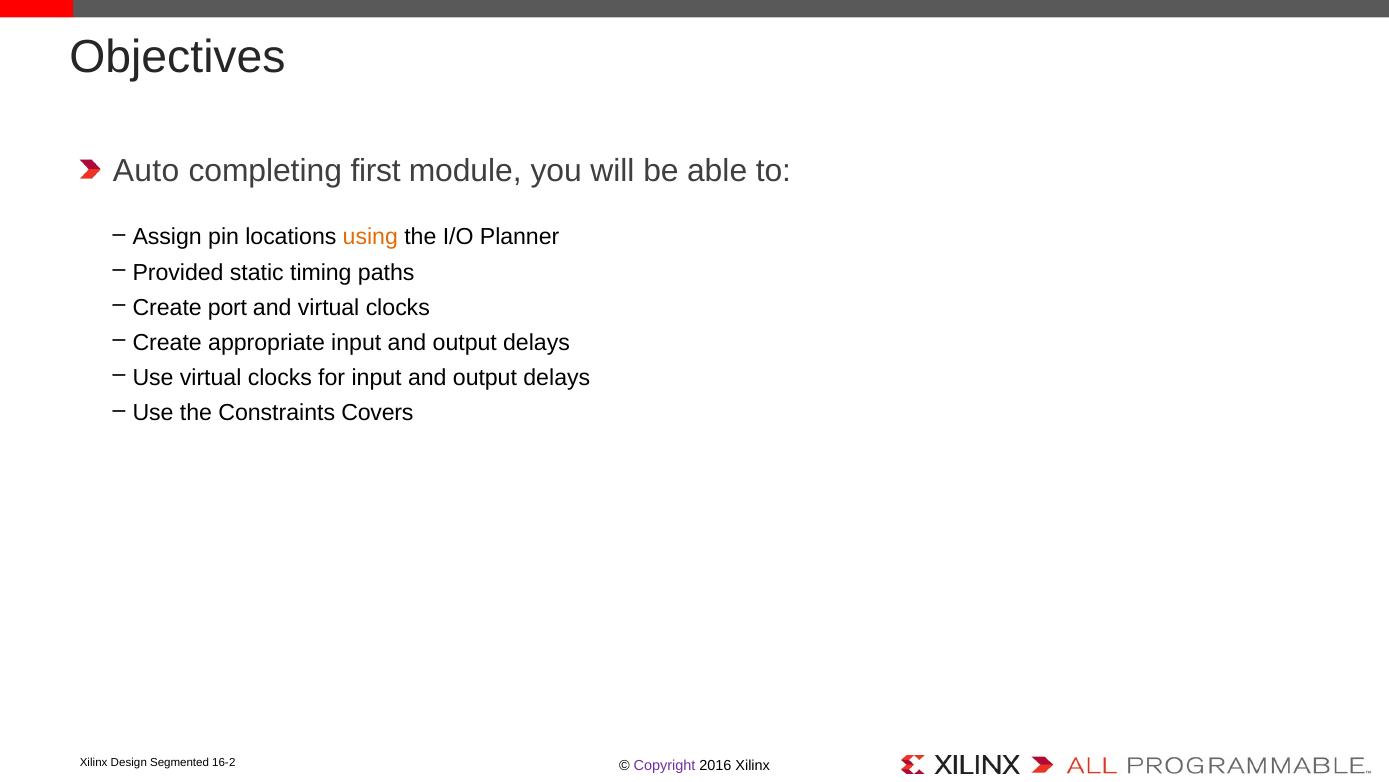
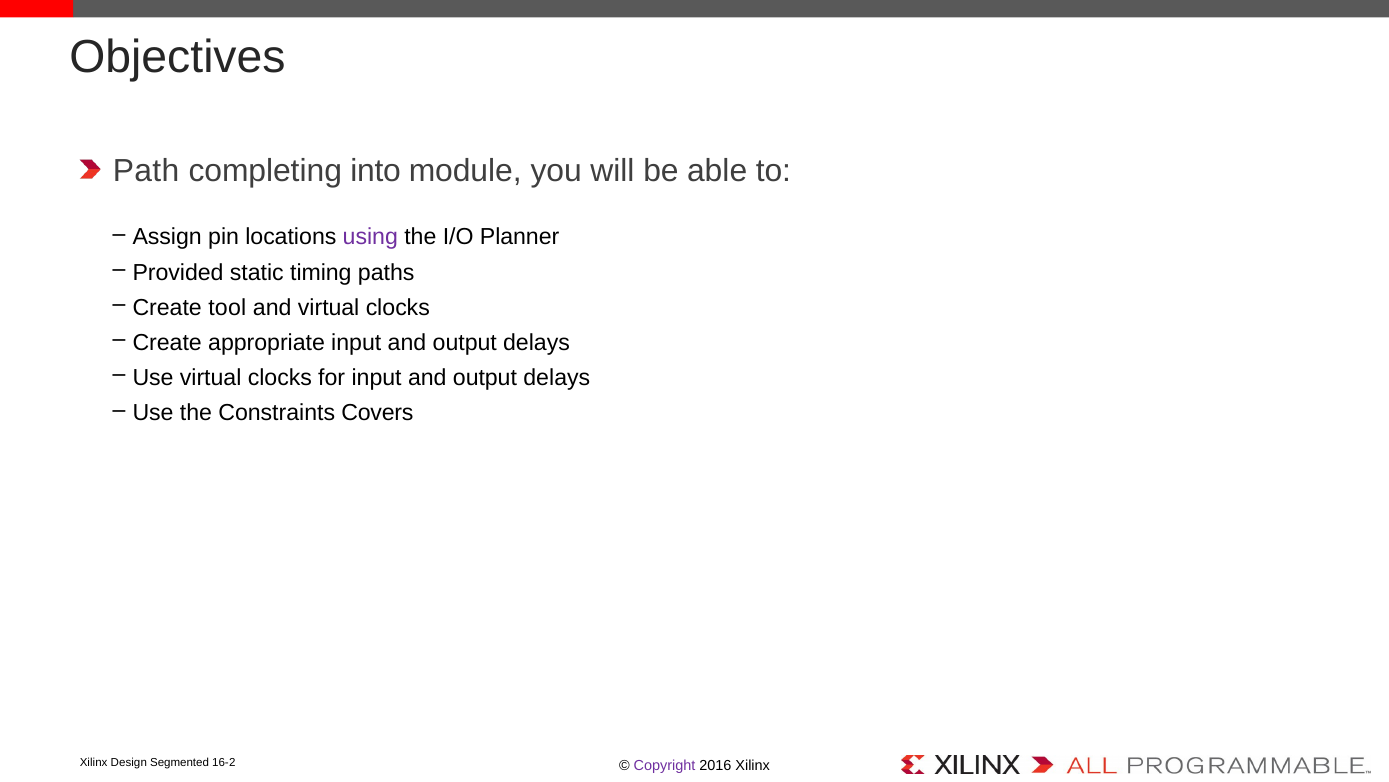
Auto: Auto -> Path (146, 171)
first: first -> into (376, 171)
using colour: orange -> purple (370, 237)
port: port -> tool (227, 307)
